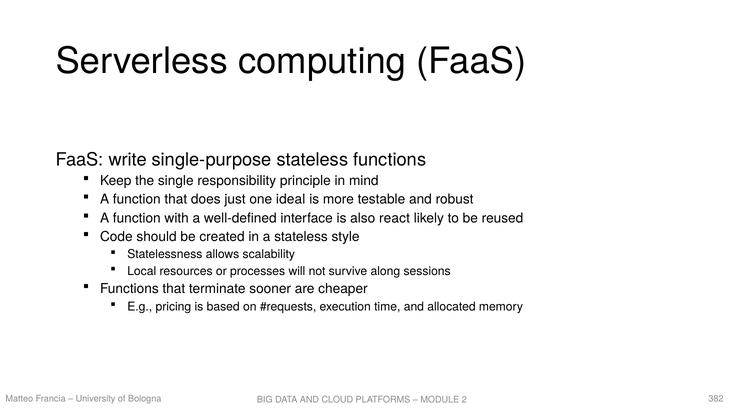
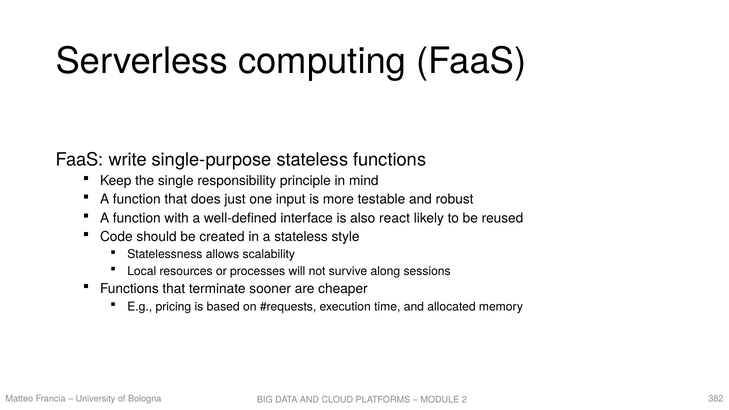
ideal: ideal -> input (291, 200)
